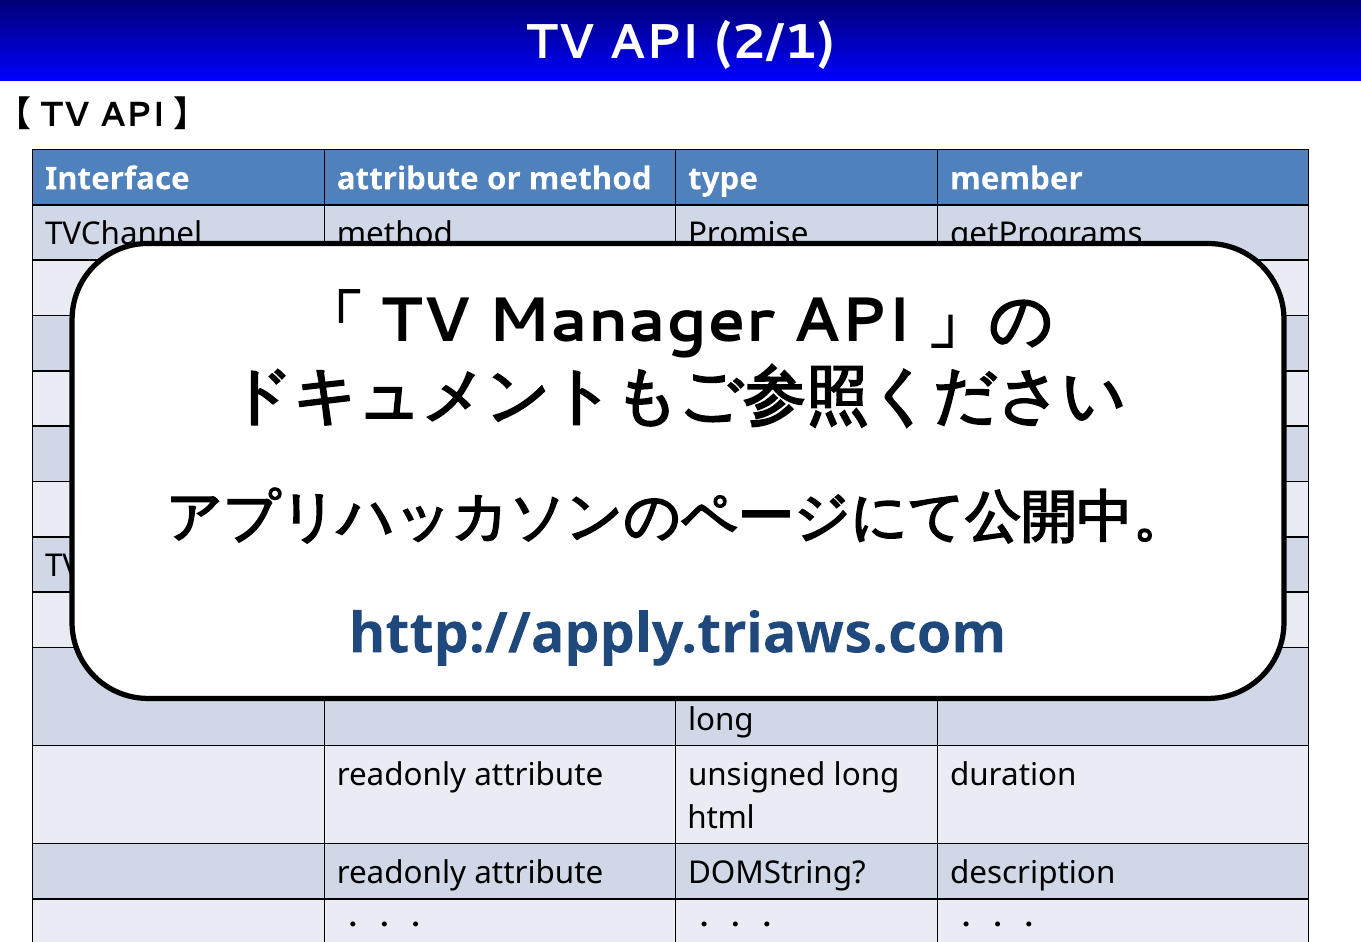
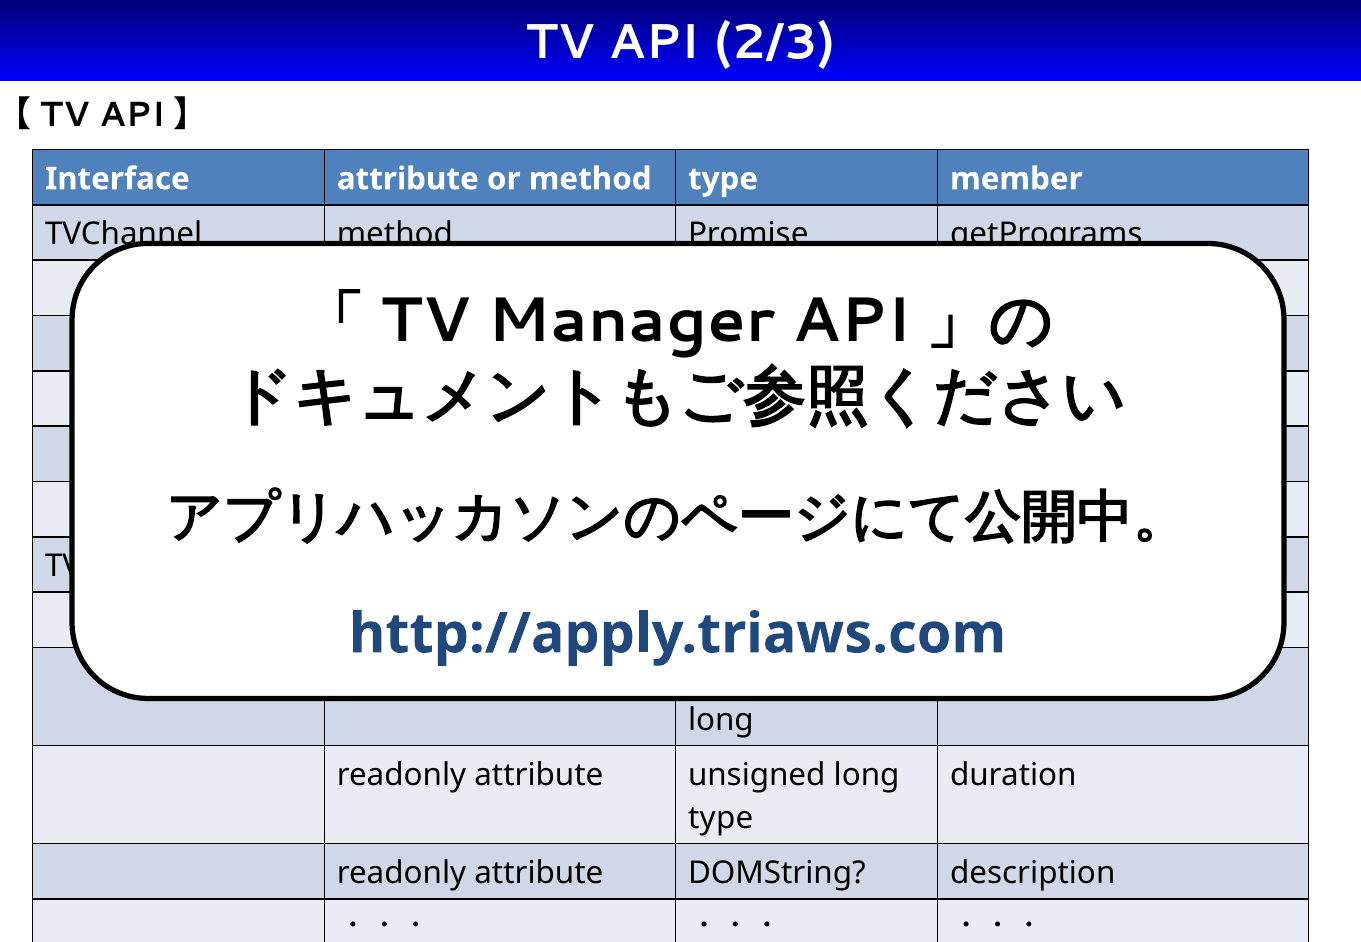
2/1: 2/1 -> 2/3 (775, 42)
html: html -> type (721, 818)
